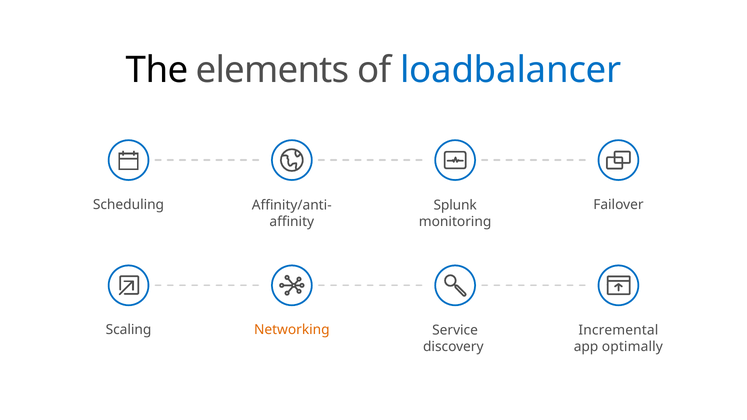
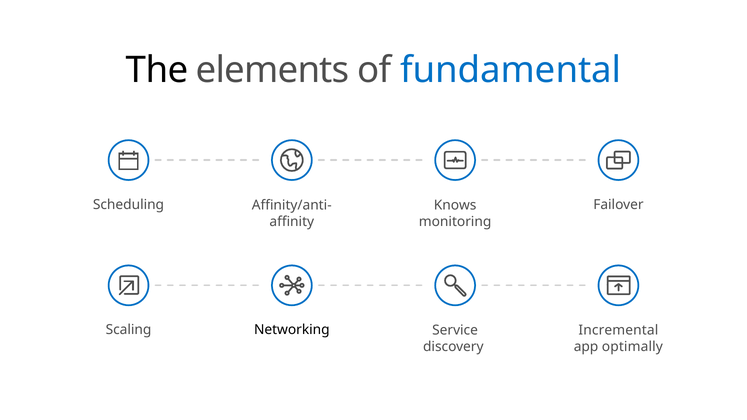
loadbalancer: loadbalancer -> fundamental (511, 70)
Splunk: Splunk -> Knows (455, 205)
Networking colour: orange -> black (292, 330)
